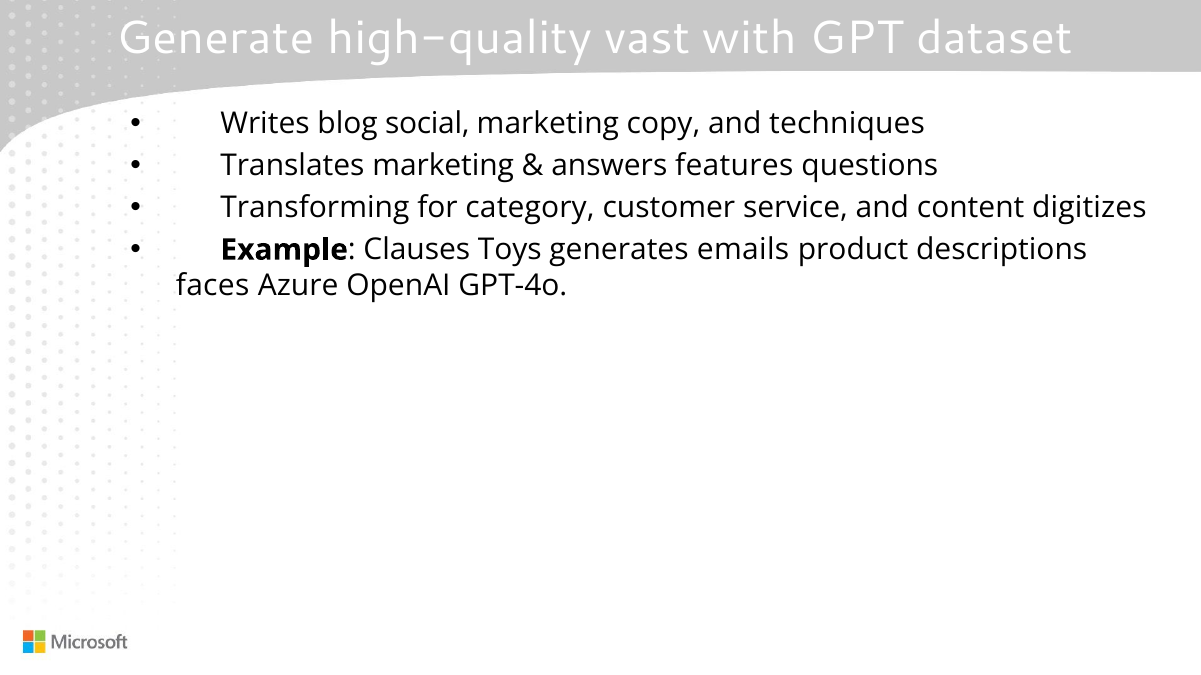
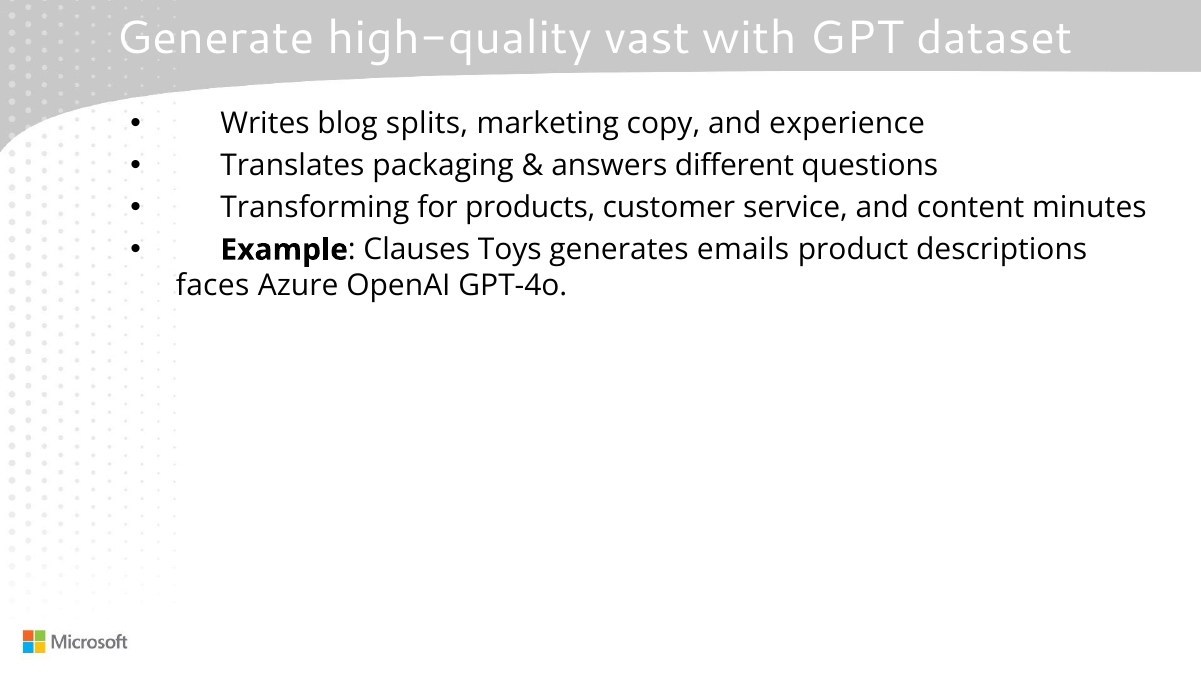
social: social -> splits (427, 124)
techniques: techniques -> experience (847, 124)
Translates marketing: marketing -> packaging (443, 166)
features: features -> different (735, 166)
category: category -> products (530, 208)
digitizes: digitizes -> minutes (1089, 208)
